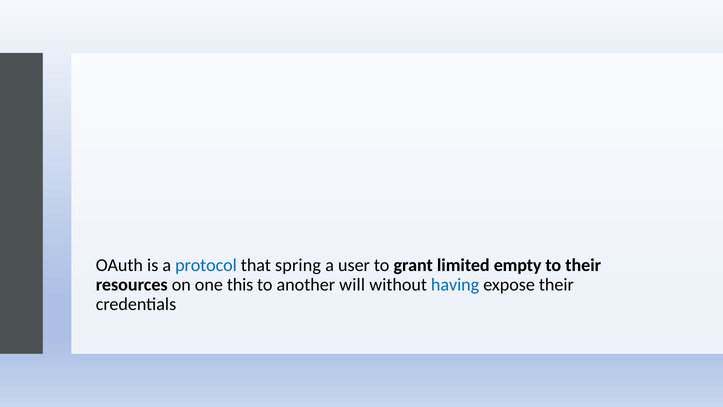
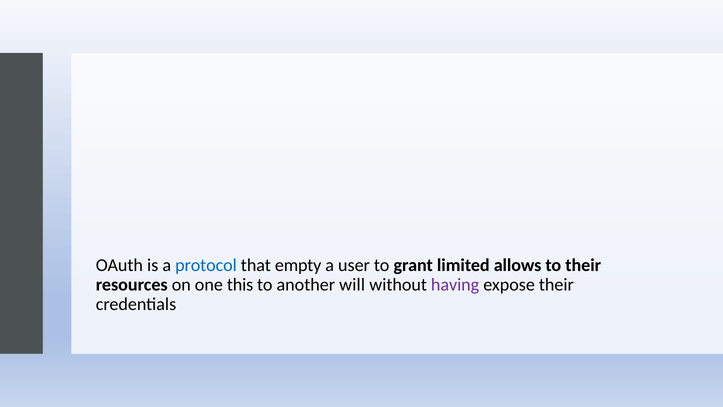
spring: spring -> empty (298, 265)
empty: empty -> allows (518, 265)
having colour: blue -> purple (455, 285)
